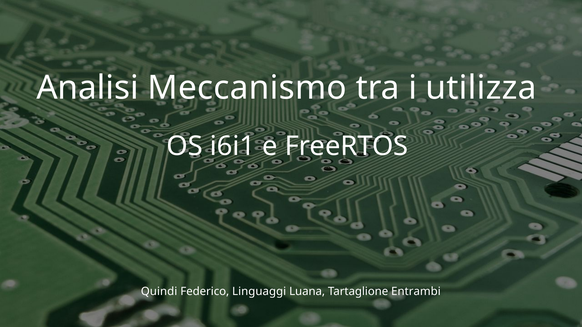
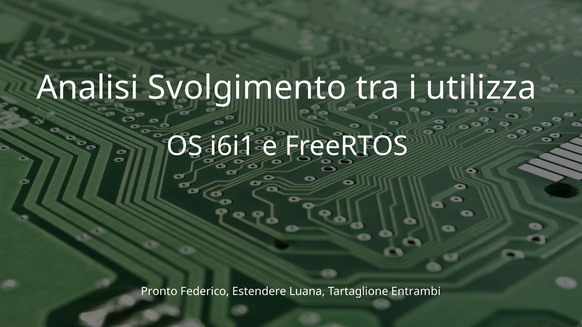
Meccanismo: Meccanismo -> Svolgimento (247, 88)
Quindi: Quindi -> Pronto (159, 292)
Linguaggi: Linguaggi -> Estendere (259, 292)
